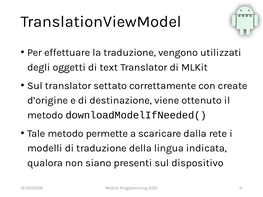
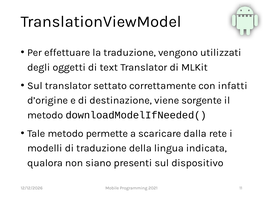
create: create -> infatti (233, 86)
ottenuto: ottenuto -> sorgente (202, 100)
